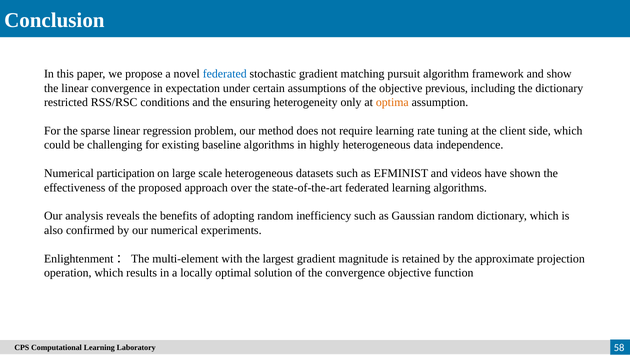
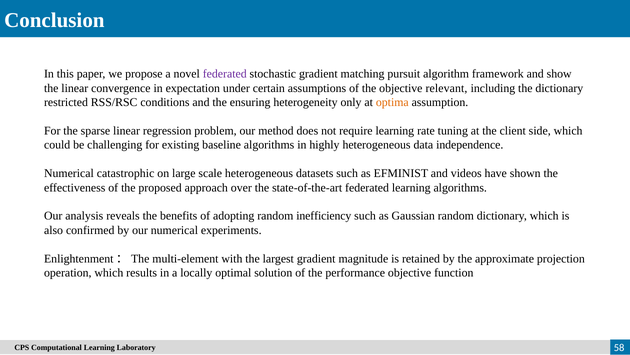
federated colour: blue -> purple (225, 74)
previous: previous -> relevant (446, 88)
participation: participation -> catastrophic (126, 173)
the convergence: convergence -> performance (355, 272)
